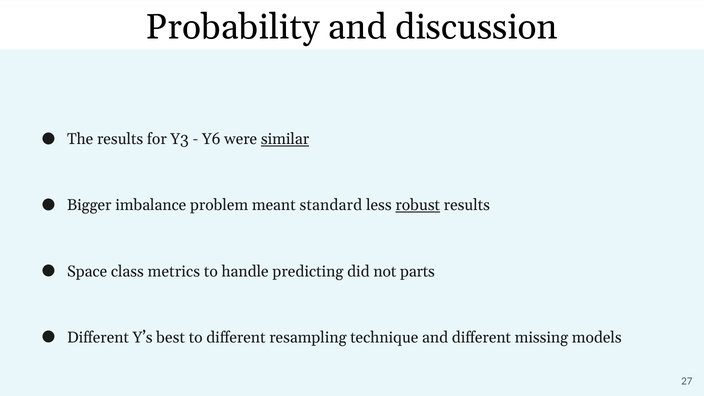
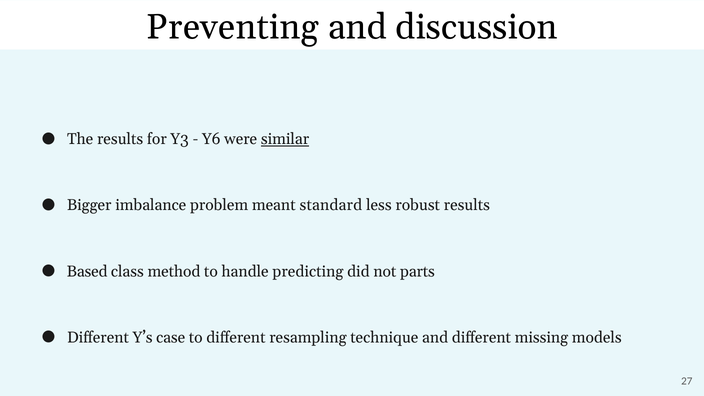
Probability: Probability -> Preventing (233, 27)
robust underline: present -> none (418, 205)
Space: Space -> Based (87, 271)
metrics: metrics -> method (174, 271)
best: best -> case (171, 337)
